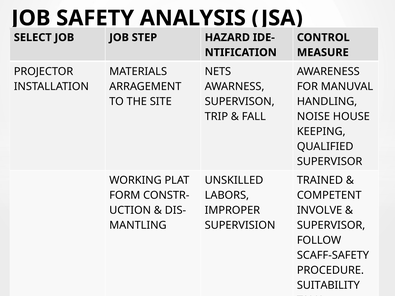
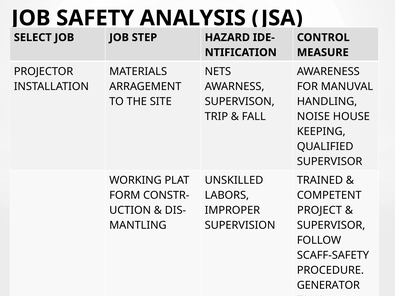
INVOLVE: INVOLVE -> PROJECT (319, 211)
SUITABILITY: SUITABILITY -> GENERATOR (328, 286)
